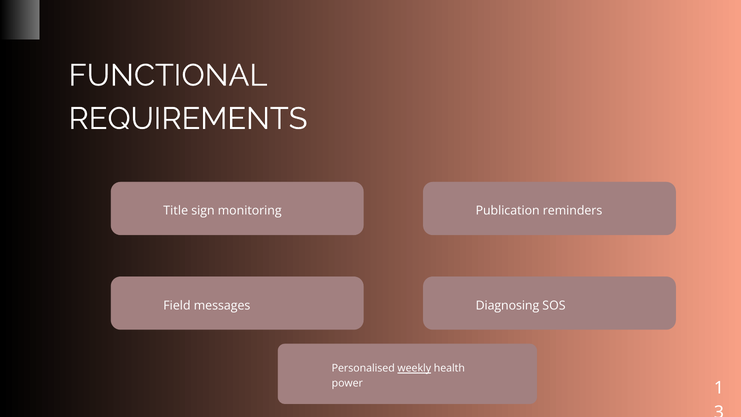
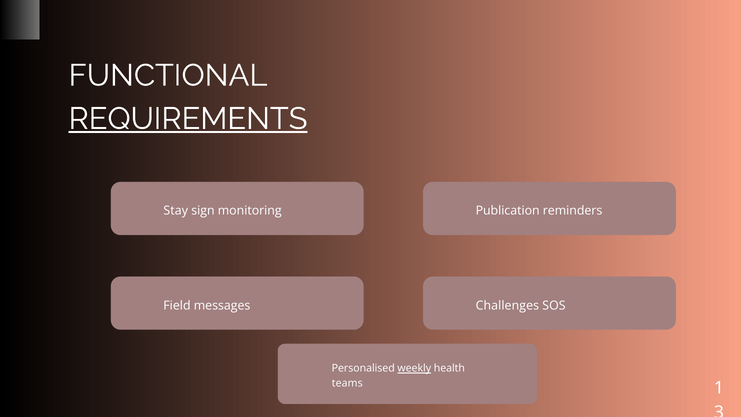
REQUIREMENTS underline: none -> present (188, 119)
Title: Title -> Stay (176, 211)
Diagnosing: Diagnosing -> Challenges (507, 305)
power: power -> teams (347, 383)
